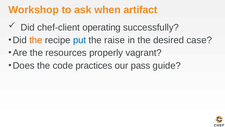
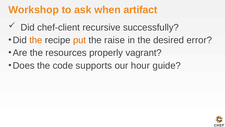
operating: operating -> recursive (102, 27)
put colour: blue -> orange (80, 40)
case: case -> error (199, 40)
practices: practices -> supports (94, 65)
pass: pass -> hour (140, 65)
